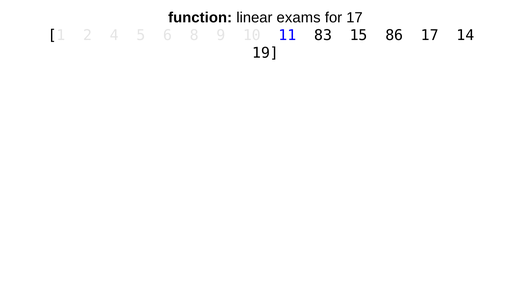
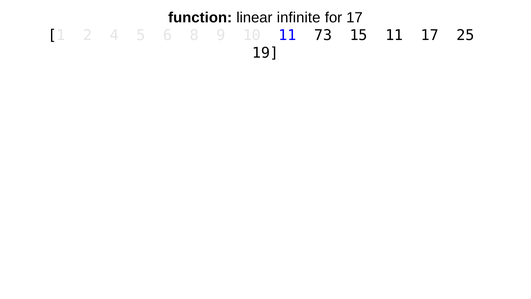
exams: exams -> infinite (299, 17)
83: 83 -> 73 (323, 35)
15 86: 86 -> 11 (394, 35)
14: 14 -> 25 (465, 35)
